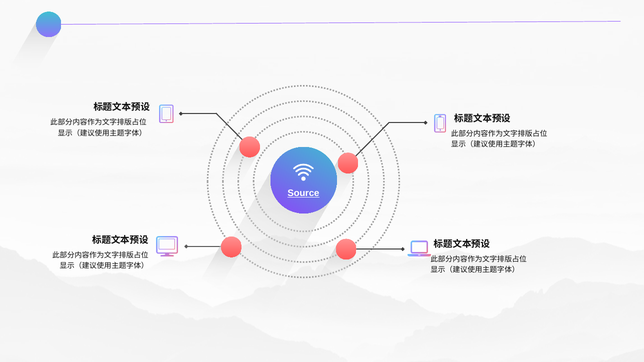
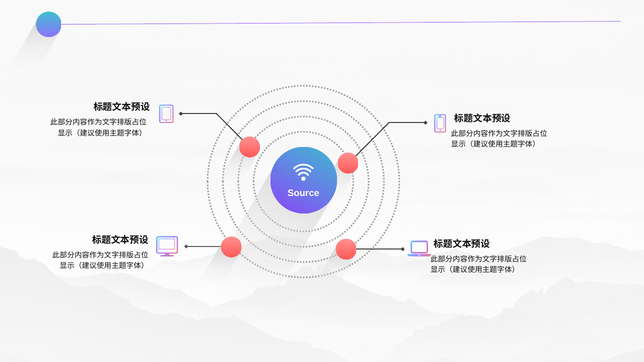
Source underline: present -> none (303, 193)
